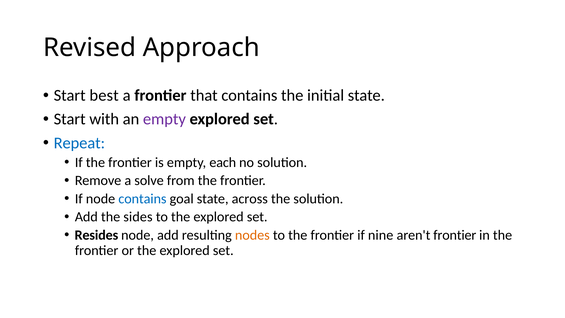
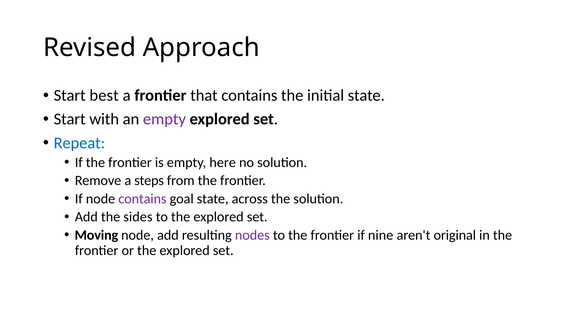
each: each -> here (223, 162)
solve: solve -> steps (149, 180)
contains colour: blue -> purple (142, 199)
Resides: Resides -> Moving (96, 235)
nodes colour: orange -> purple (252, 235)
aren't frontier: frontier -> original (455, 235)
